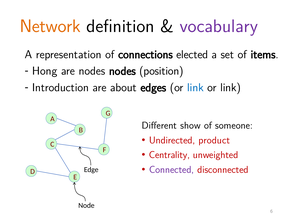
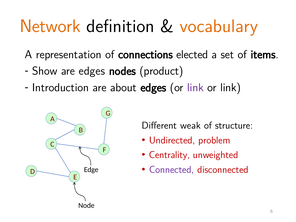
vocabulary colour: purple -> orange (219, 26)
Hong: Hong -> Show (45, 71)
are nodes: nodes -> edges (92, 71)
position: position -> product (161, 71)
link colour: blue -> purple (195, 88)
show: show -> weak (190, 125)
someone: someone -> structure (234, 125)
product: product -> problem (214, 140)
